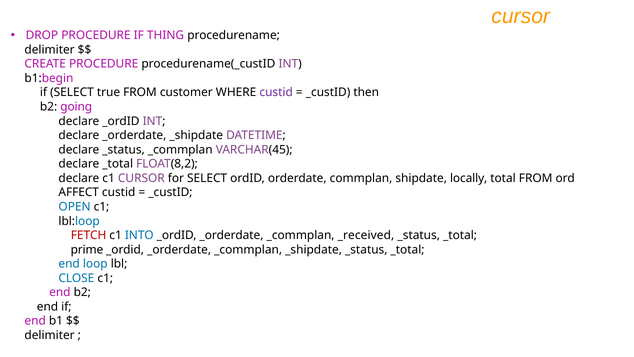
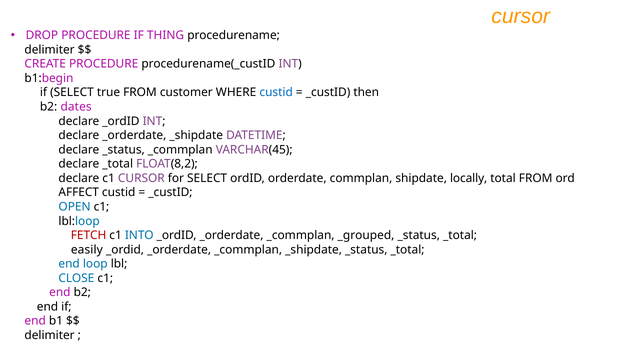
custid colour: purple -> blue (276, 92)
going: going -> dates (76, 107)
_received: _received -> _grouped (366, 235)
prime: prime -> easily (87, 249)
